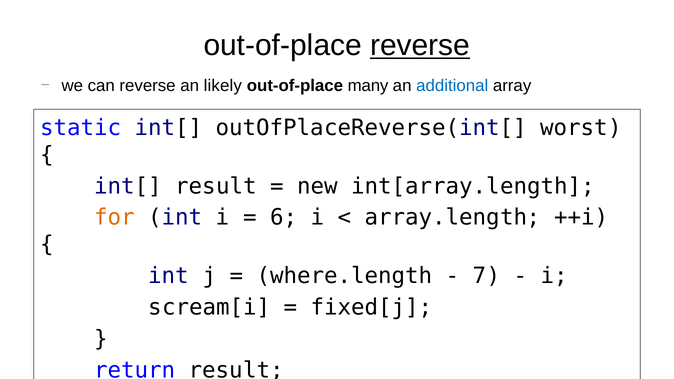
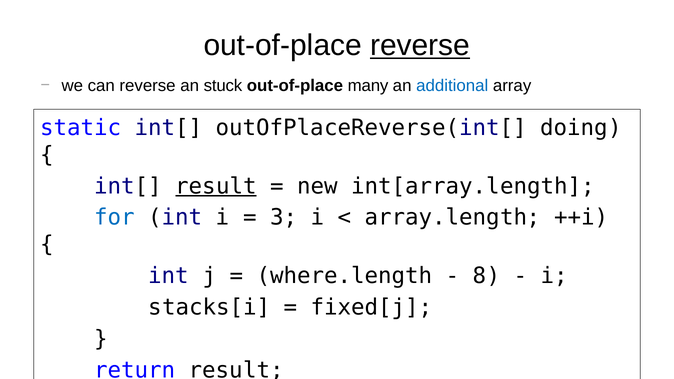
likely: likely -> stuck (223, 86)
worst: worst -> doing (581, 128)
result underline: none -> present (216, 186)
for colour: orange -> blue (115, 218)
6: 6 -> 3 (284, 218)
7: 7 -> 8 (487, 276)
scream[i: scream[i -> stacks[i (209, 307)
